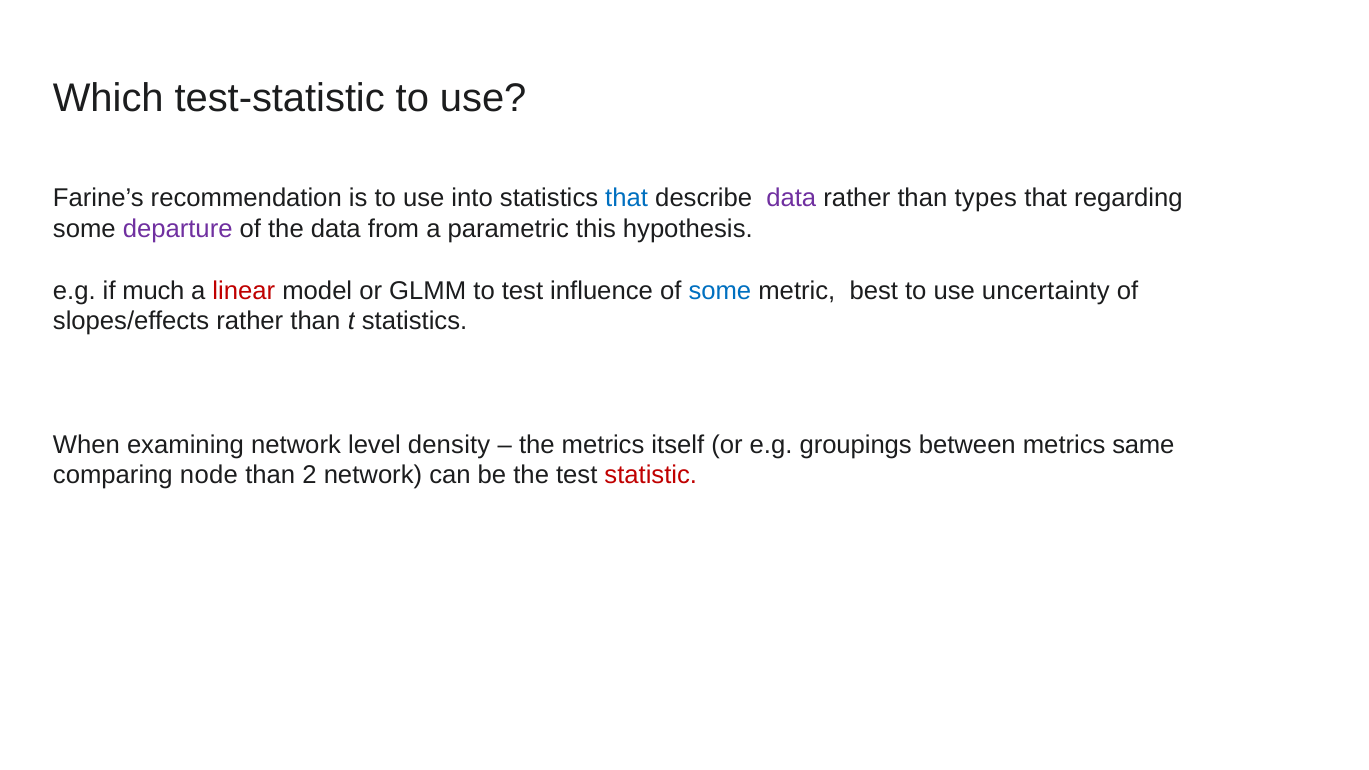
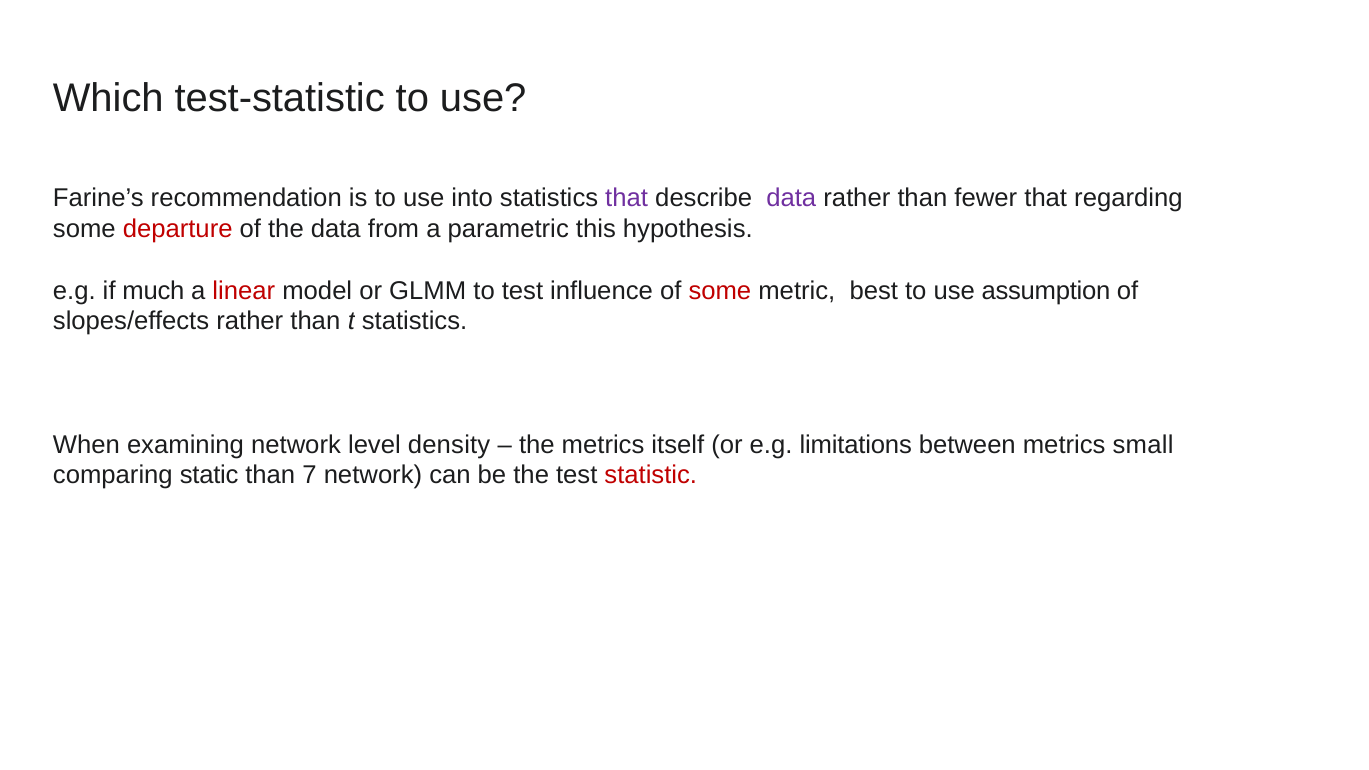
that colour: blue -> purple (627, 198)
types: types -> fewer (986, 198)
departure colour: purple -> red (178, 229)
some colour: blue -> red (720, 291)
uncertainty: uncertainty -> assumption (1046, 291)
groupings: groupings -> limitations (856, 445)
same: same -> small (1143, 445)
node: node -> static (209, 475)
2: 2 -> 7 (310, 475)
